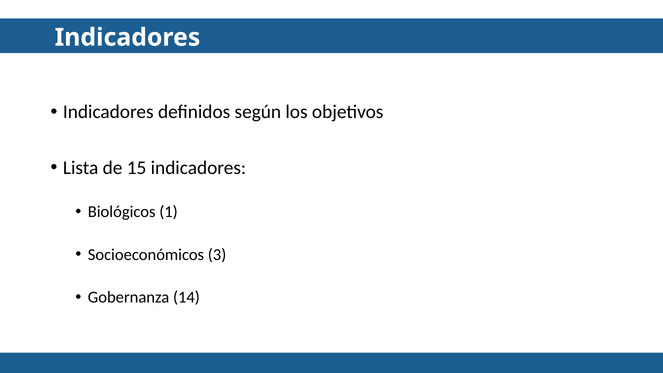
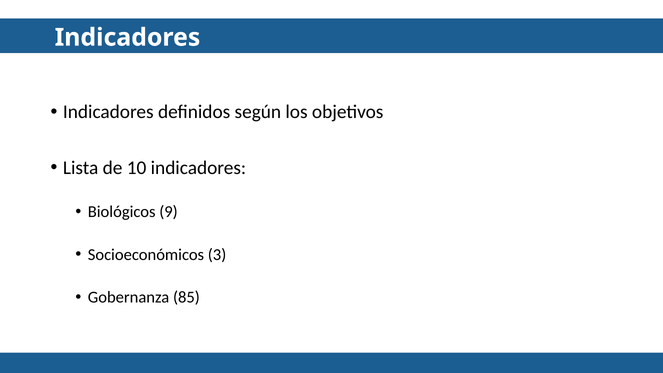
15: 15 -> 10 (137, 168)
1: 1 -> 9 (169, 212)
14: 14 -> 85 (186, 297)
